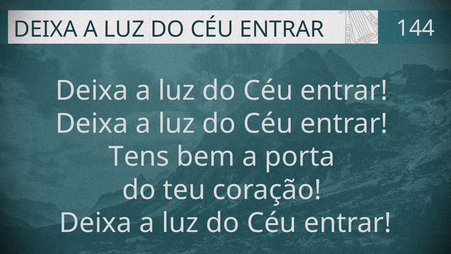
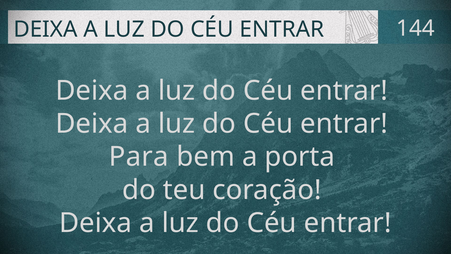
Tens: Tens -> Para (139, 157)
